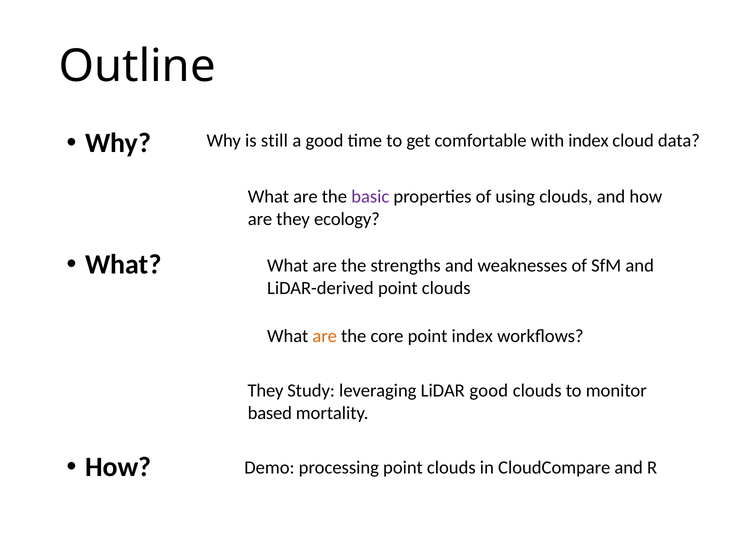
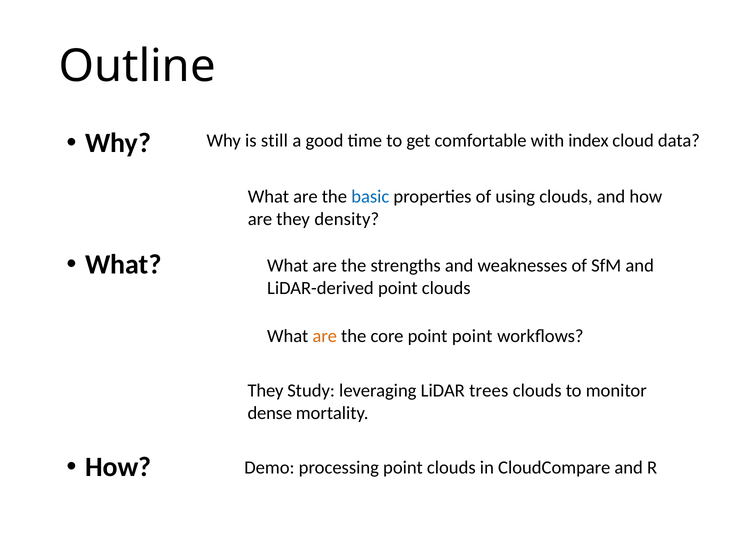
basic colour: purple -> blue (370, 197)
ecology: ecology -> density (347, 219)
point index: index -> point (472, 336)
LiDAR good: good -> trees (489, 391)
based: based -> dense (270, 413)
